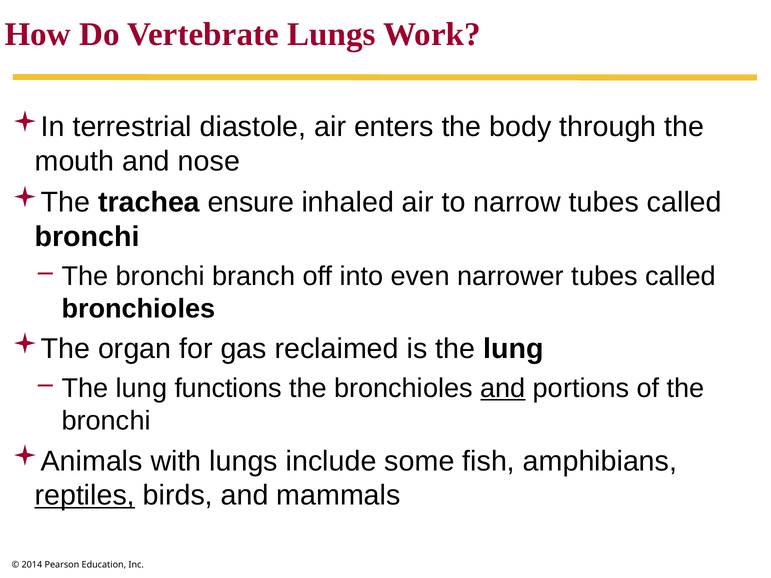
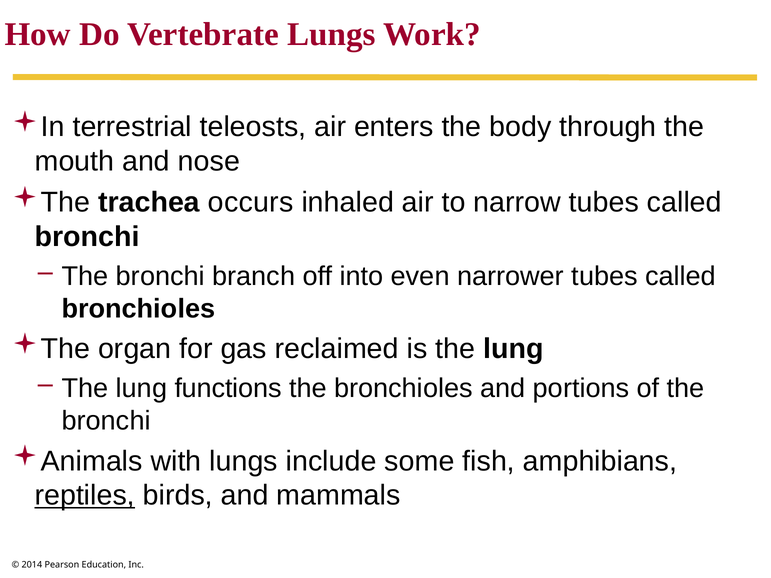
diastole: diastole -> teleosts (253, 127)
ensure: ensure -> occurs (251, 203)
and underline: present -> none (503, 388)
